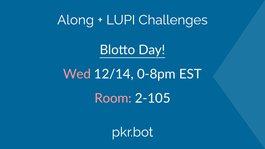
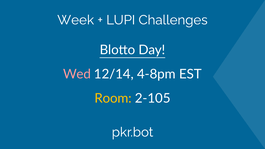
Along: Along -> Week (76, 20)
0-8pm: 0-8pm -> 4-8pm (156, 74)
Room colour: pink -> yellow (113, 98)
